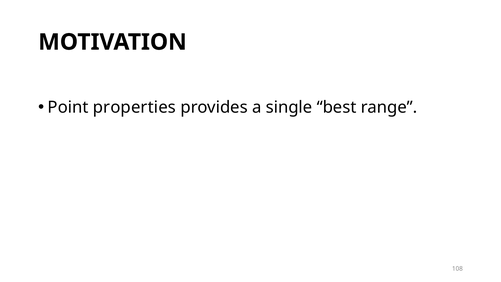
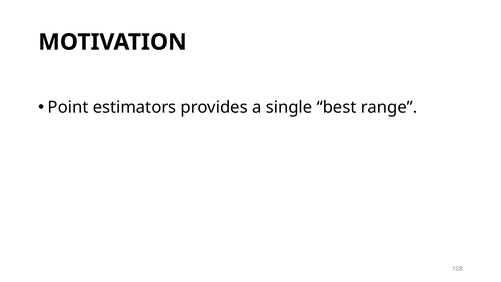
properties: properties -> estimators (135, 107)
